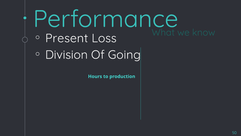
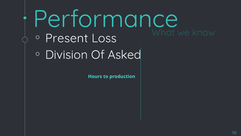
Going: Going -> Asked (124, 55)
